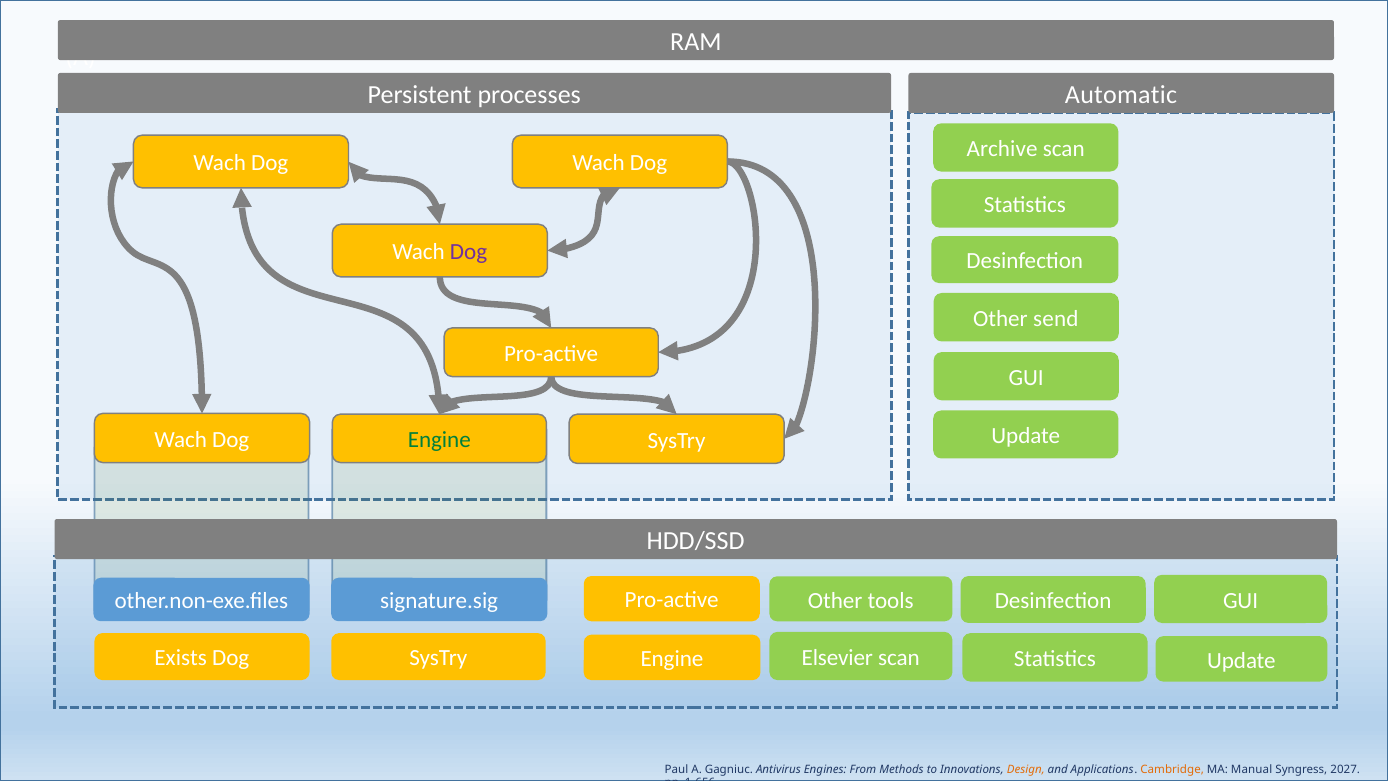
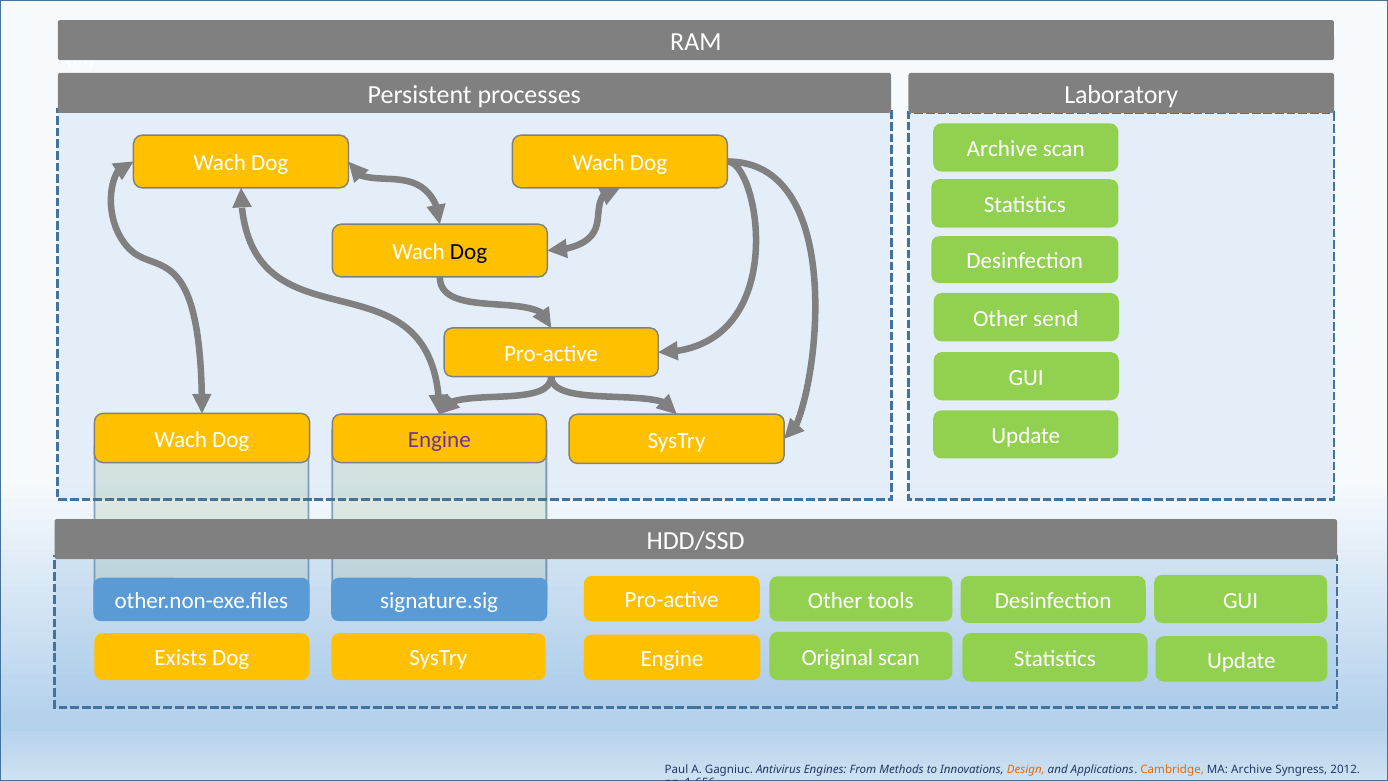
Automatic: Automatic -> Laboratory (1121, 95)
Dog colour: purple -> black (469, 252)
Engine colour: green -> purple (439, 440)
Elsevier: Elsevier -> Original (837, 657)
MA Manual: Manual -> Archive (1252, 769)
2027: 2027 -> 2012 (1345, 769)
